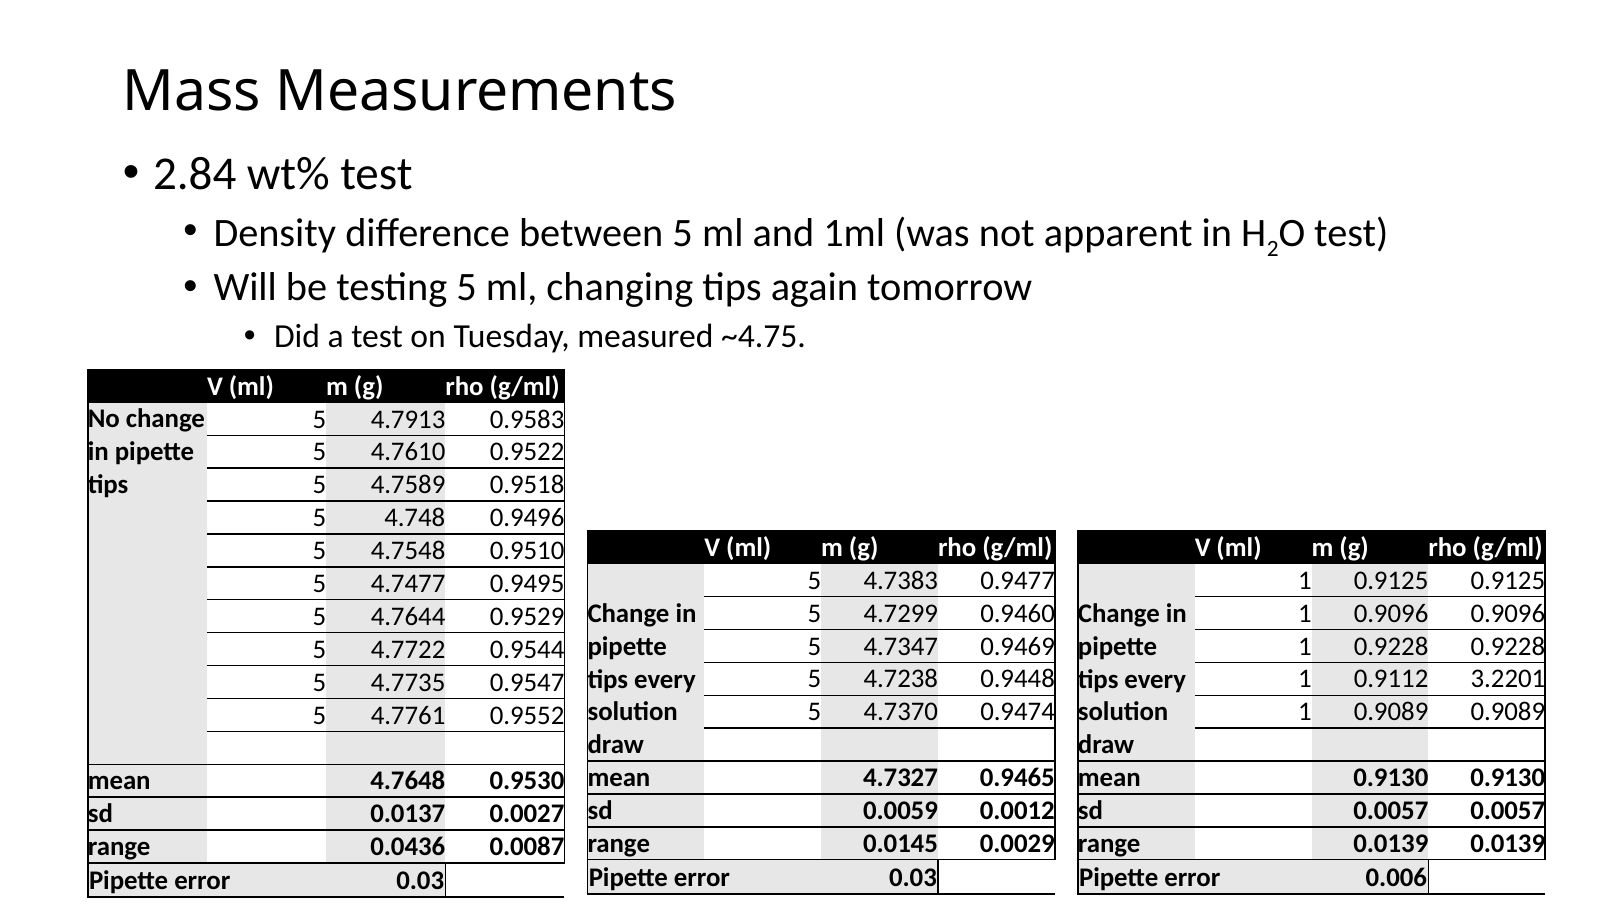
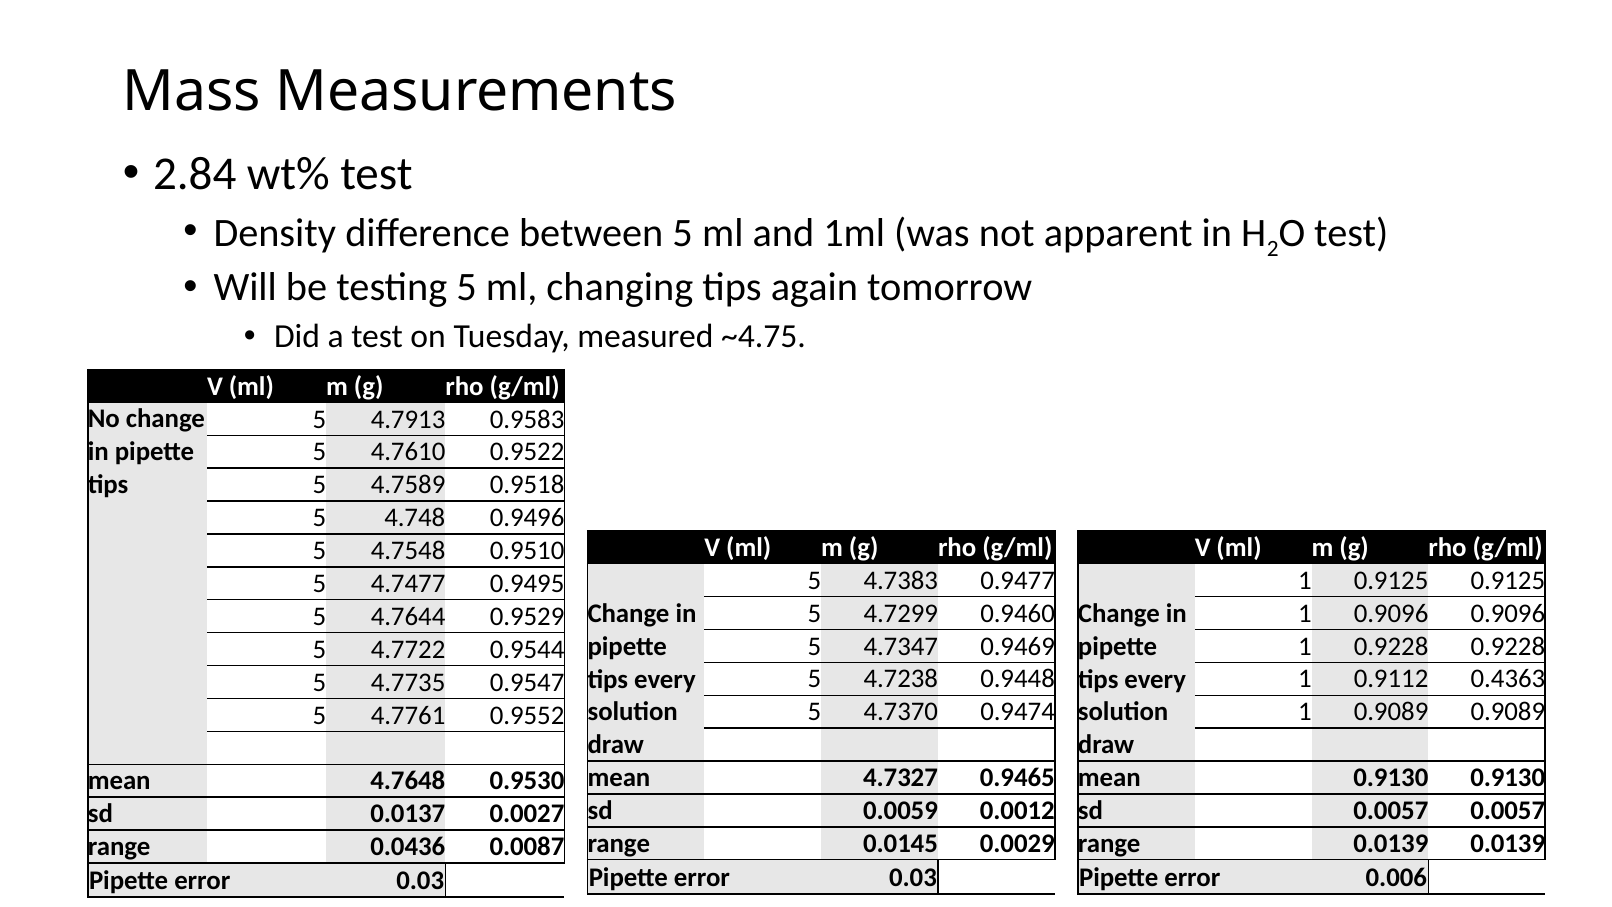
3.2201: 3.2201 -> 0.4363 (1508, 679)
